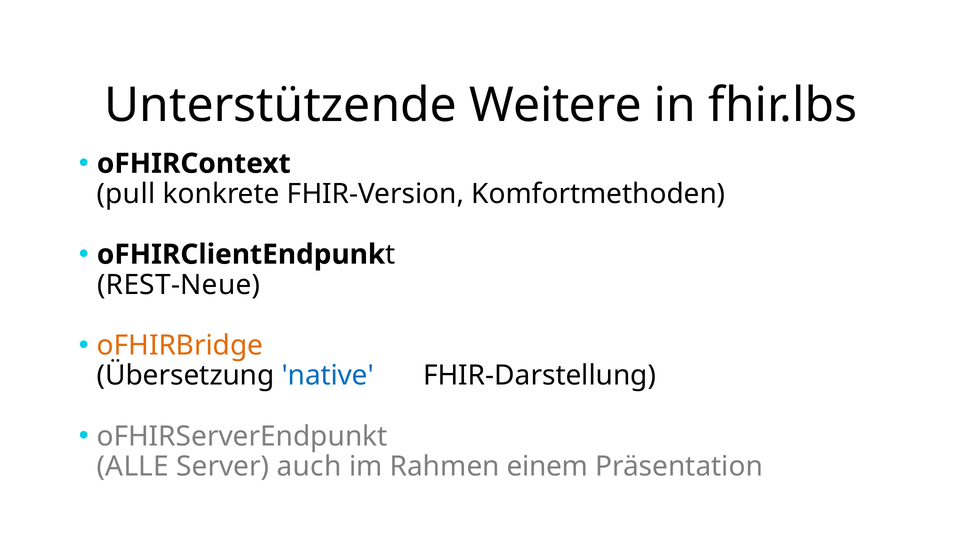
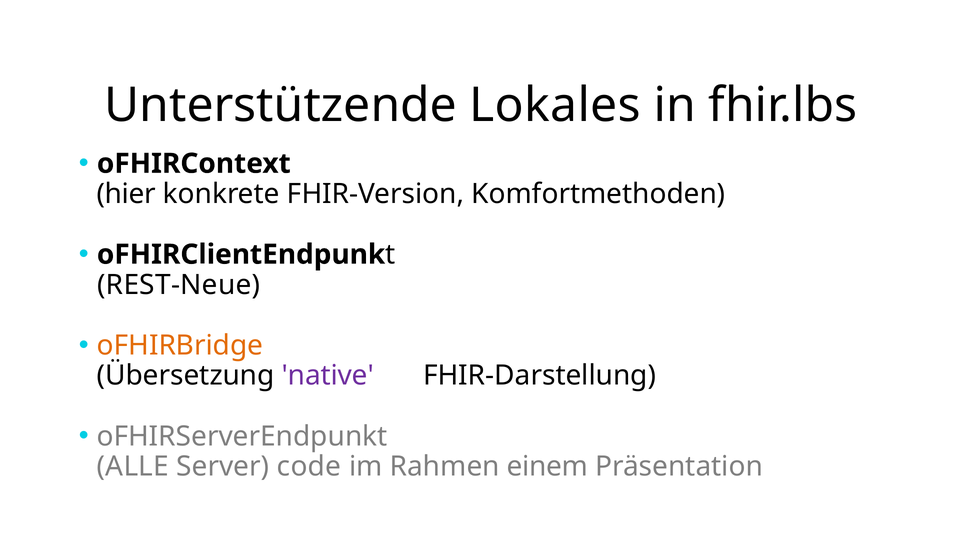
Weitere: Weitere -> Lokales (555, 106)
pull: pull -> hier (126, 194)
native colour: blue -> purple (328, 376)
auch: auch -> code (309, 467)
